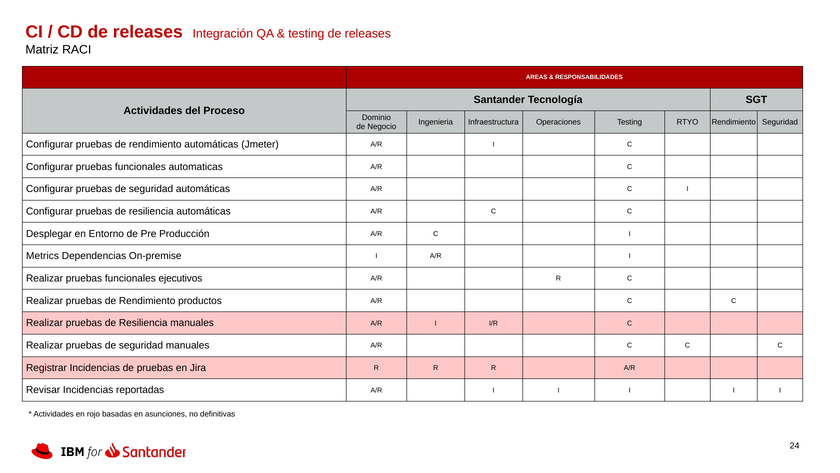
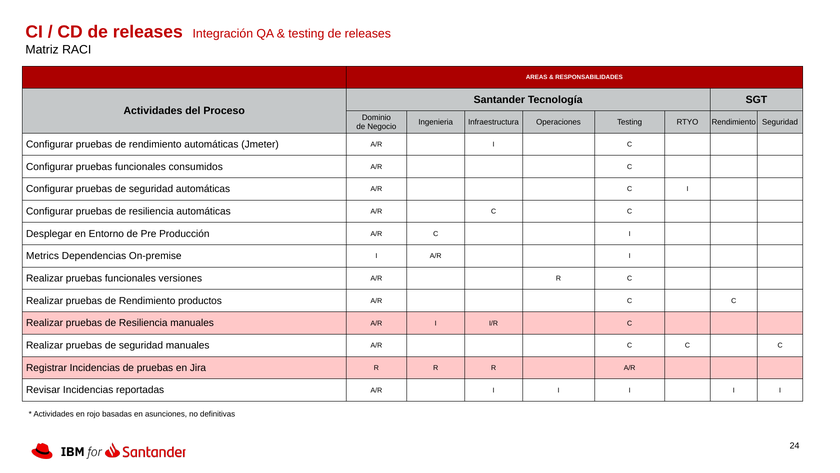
automaticas: automaticas -> consumidos (196, 167)
ejecutivos: ejecutivos -> versiones (180, 278)
